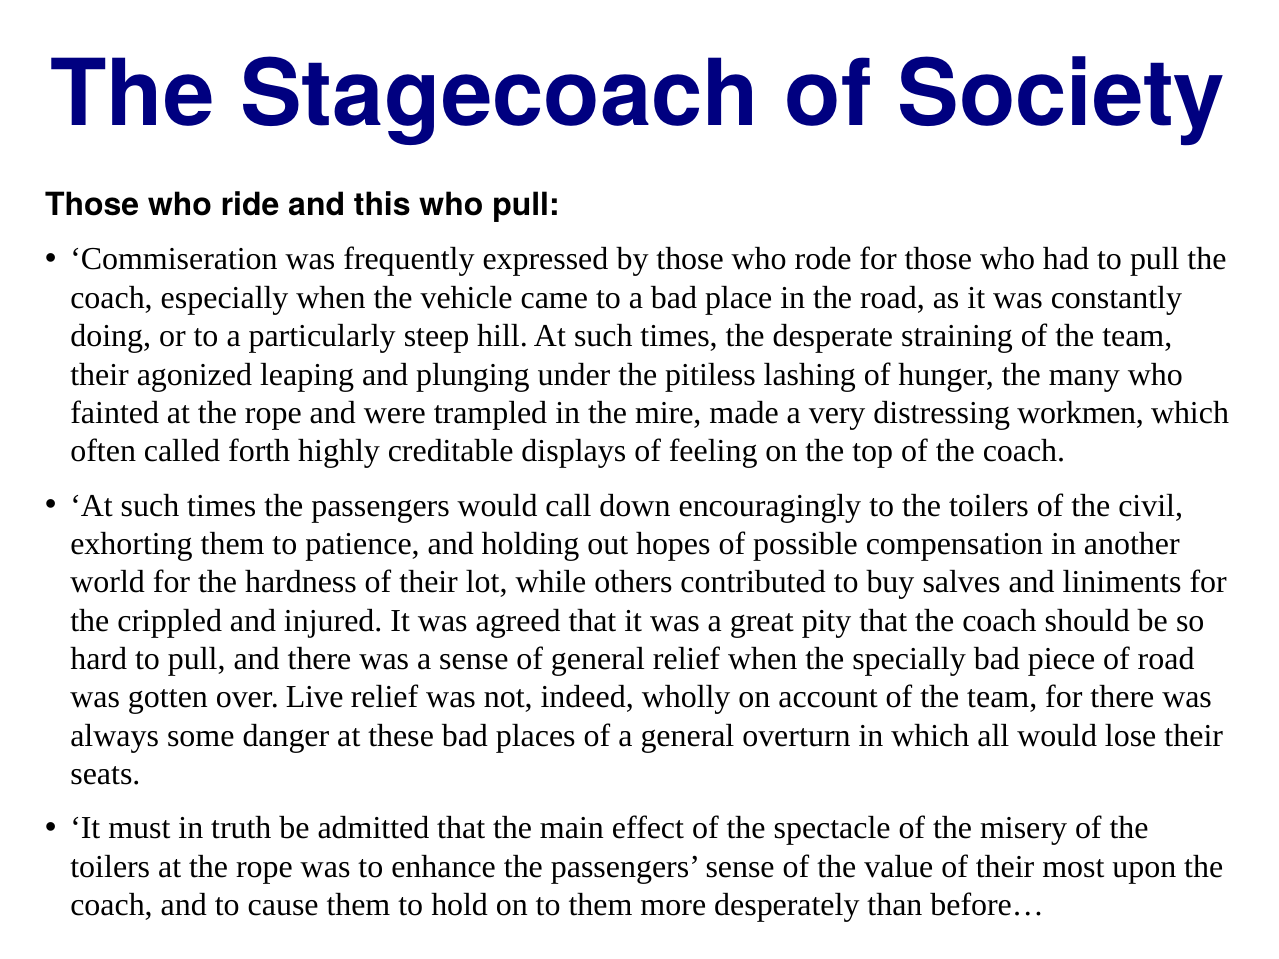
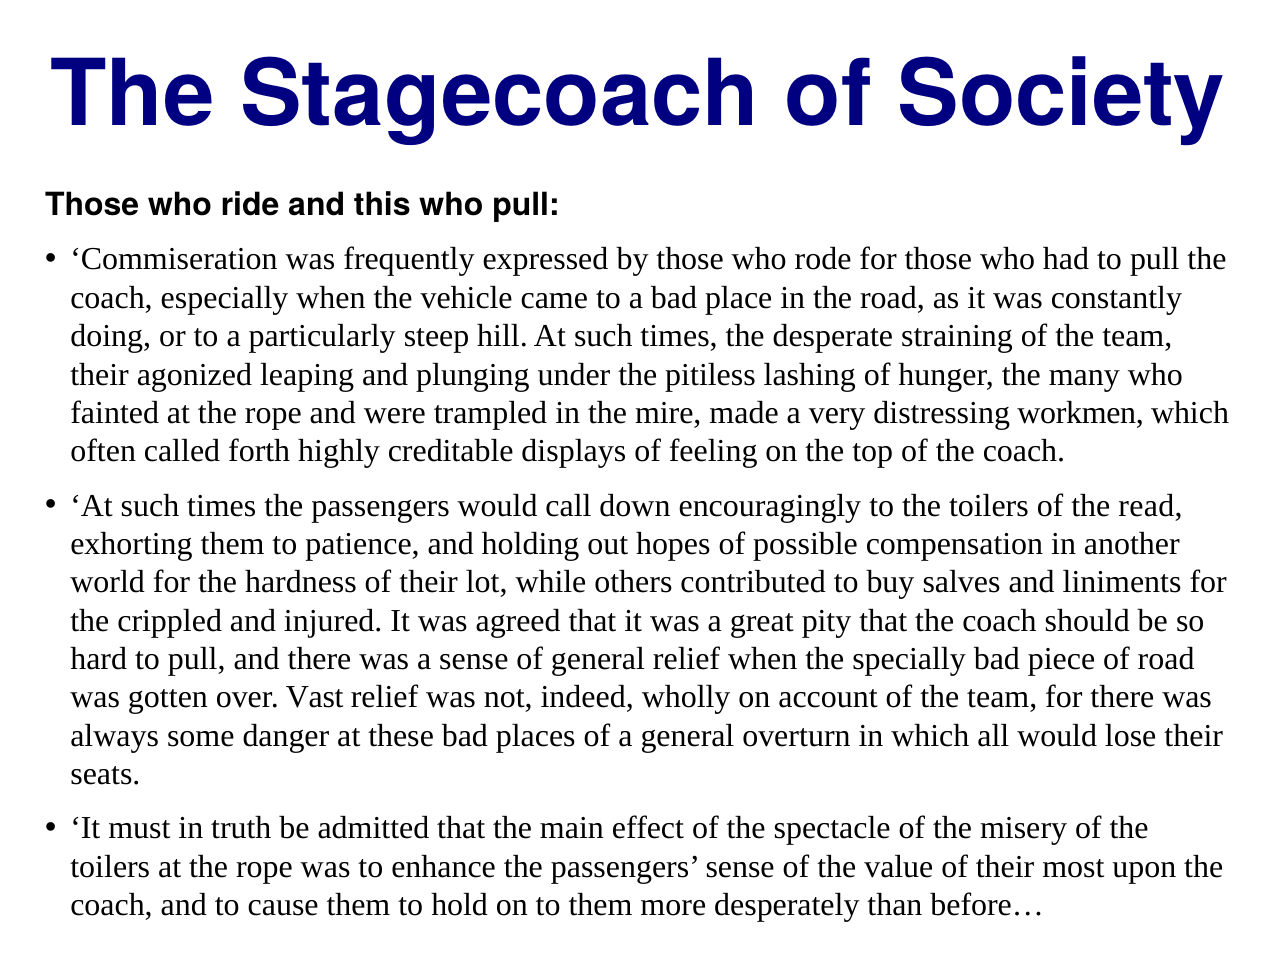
civil: civil -> read (1151, 506)
Live: Live -> Vast (315, 698)
